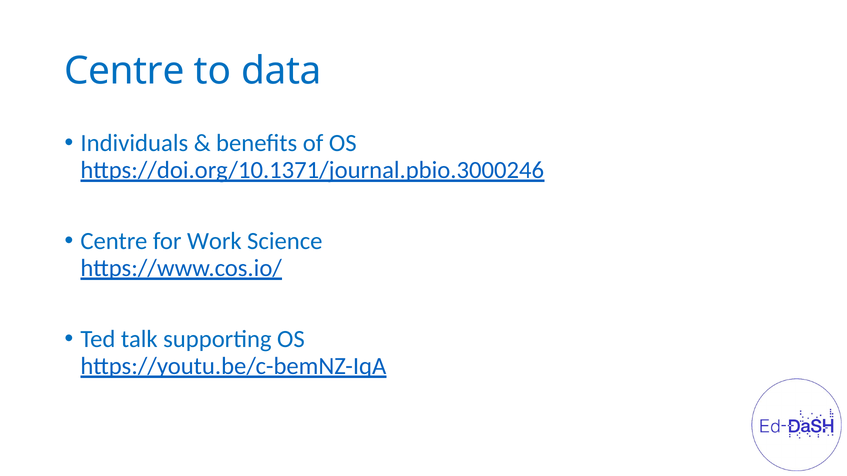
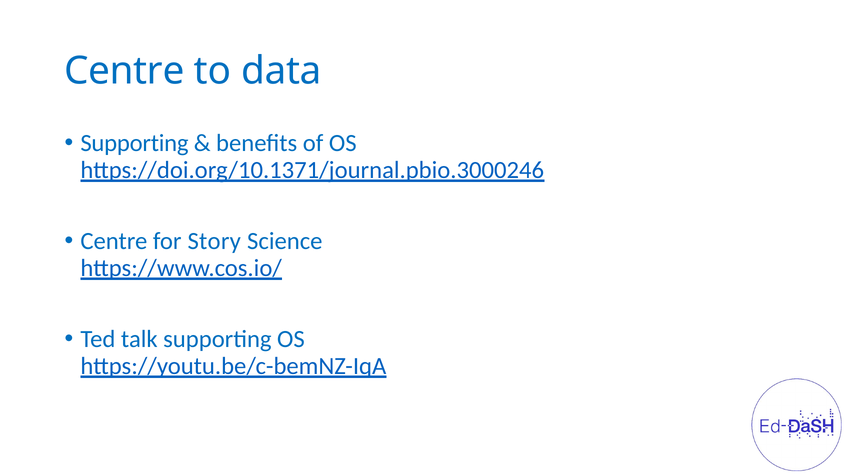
Individuals: Individuals -> Supporting (134, 143)
Work: Work -> Story (214, 241)
